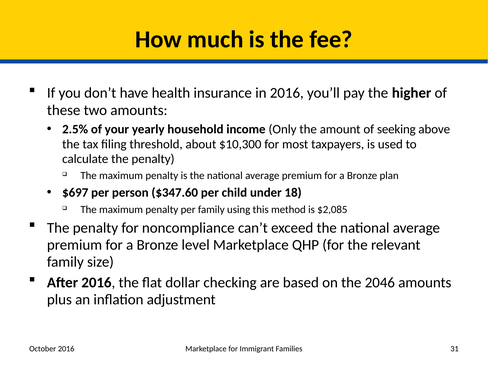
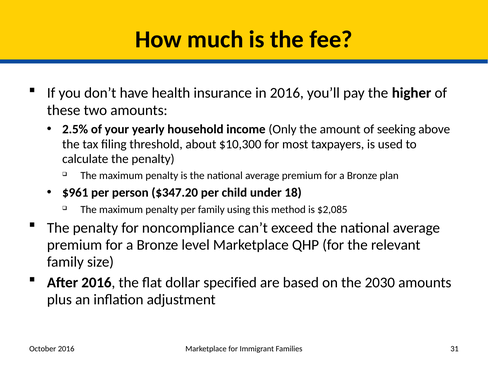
$697: $697 -> $961 (75, 193)
$347.60: $347.60 -> $347.20 (175, 193)
checking: checking -> specified (230, 282)
2046: 2046 -> 2030 (380, 282)
